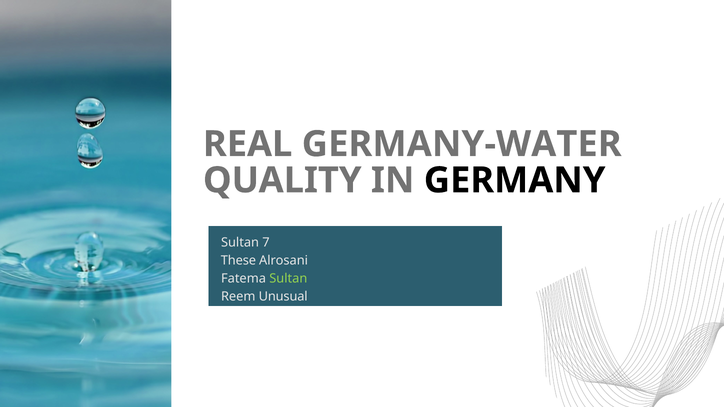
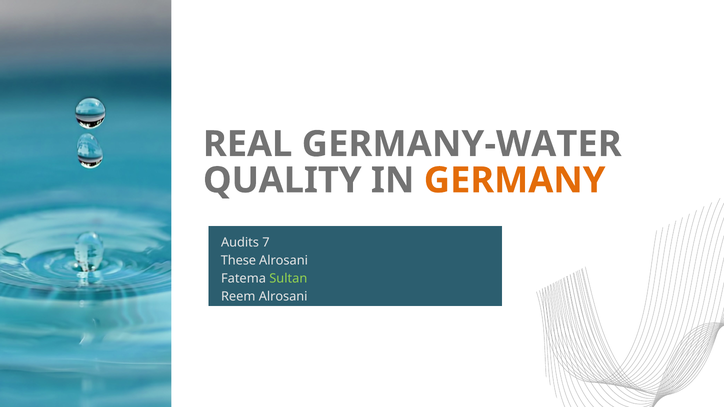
GERMANY colour: black -> orange (515, 180)
Sultan: Sultan -> Audits (240, 243)
Reem Unusual: Unusual -> Alrosani (283, 297)
